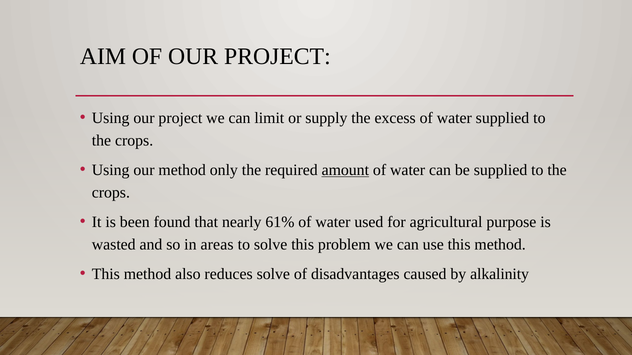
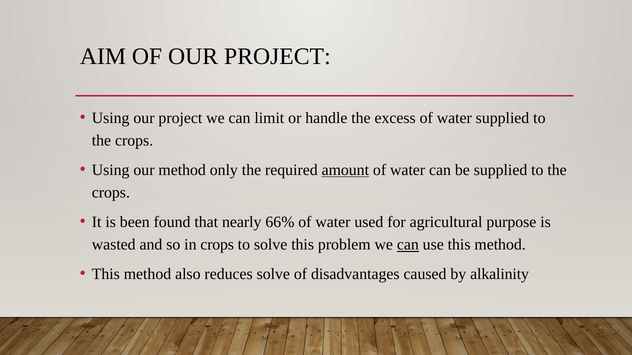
supply: supply -> handle (326, 118)
61%: 61% -> 66% (280, 222)
in areas: areas -> crops (217, 245)
can underline: none -> present (408, 245)
